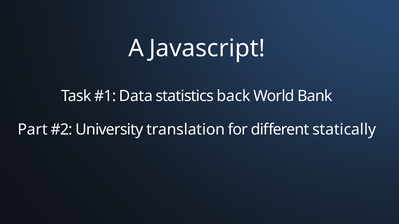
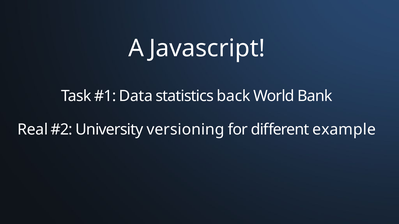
Part: Part -> Real (33, 130)
translation: translation -> versioning (186, 130)
statically: statically -> example (344, 130)
